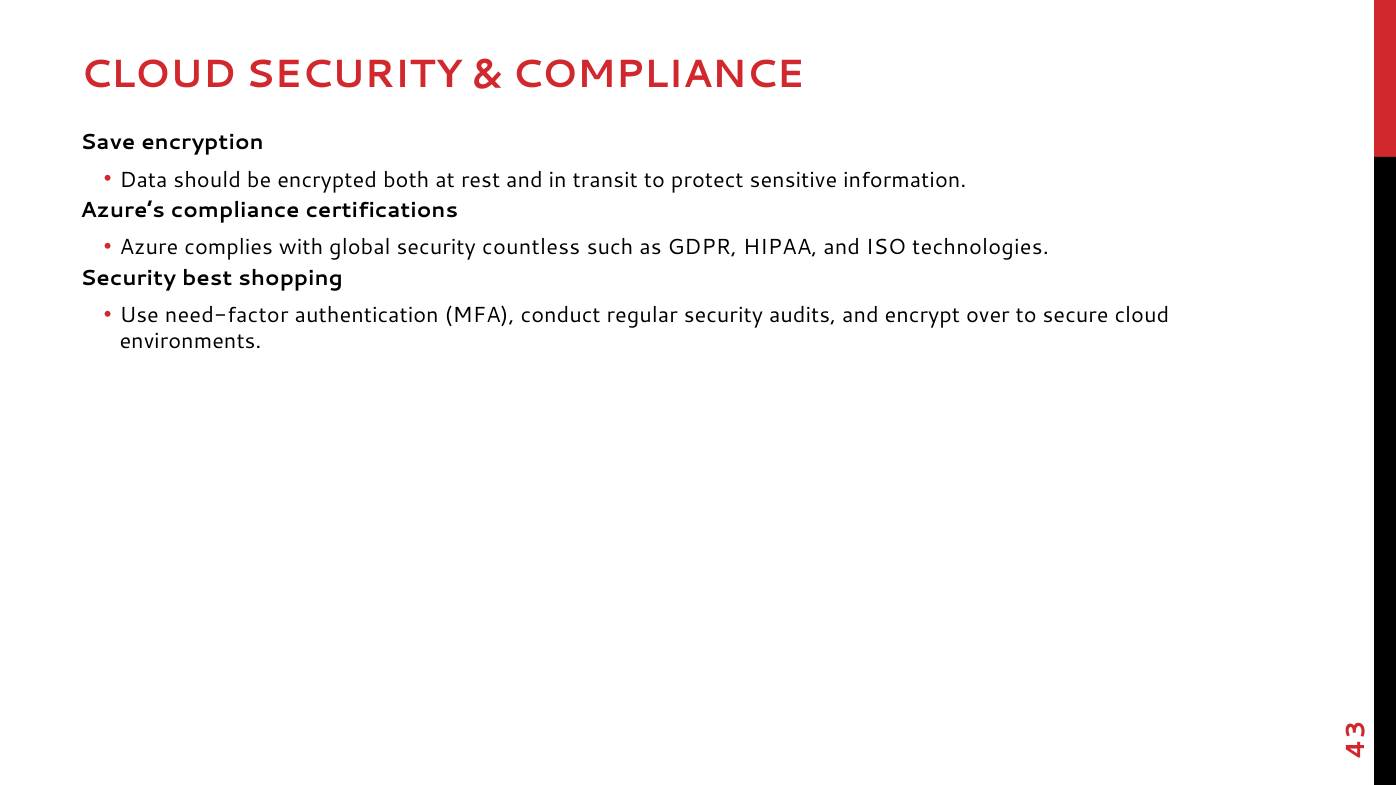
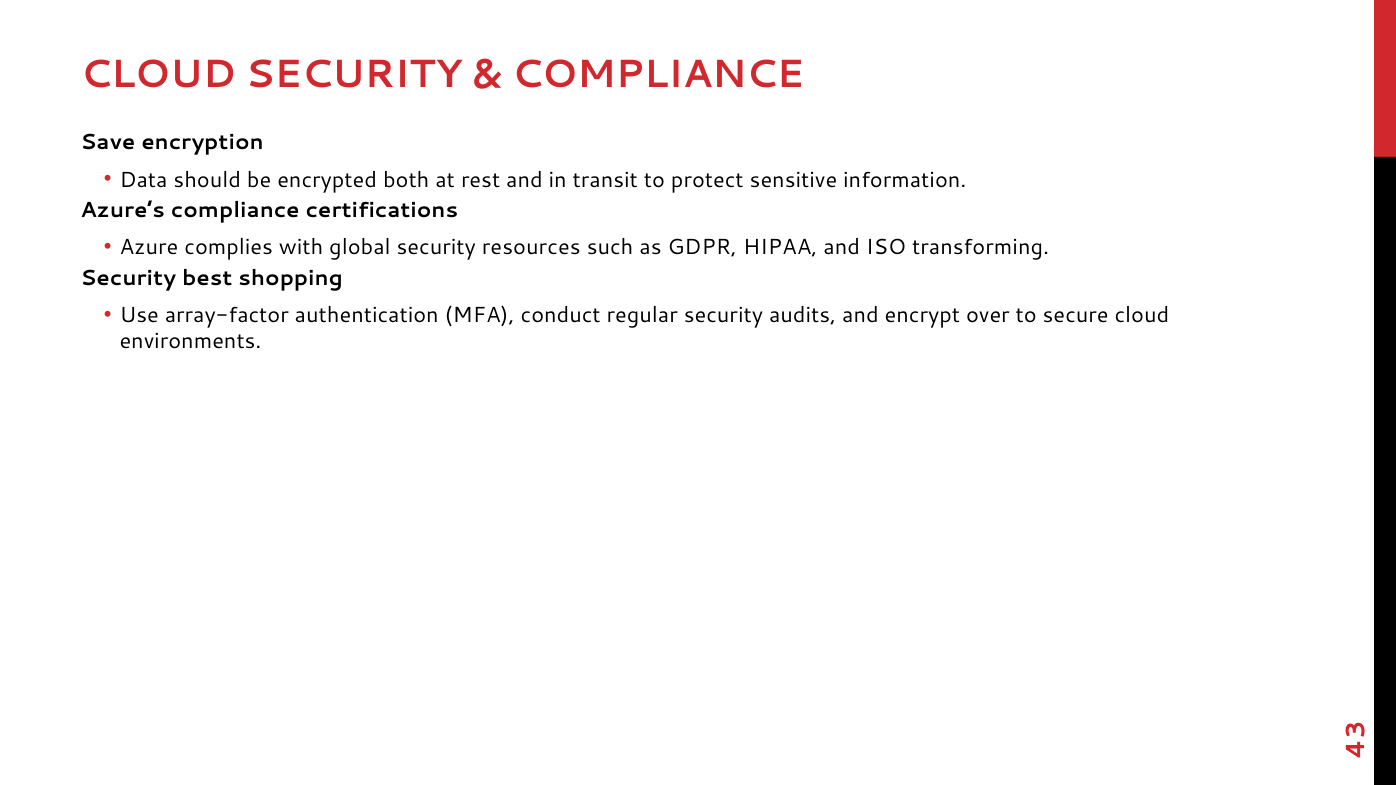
countless: countless -> resources (531, 248)
technologies: technologies -> transforming (981, 248)
need-factor: need-factor -> array-factor (227, 315)
